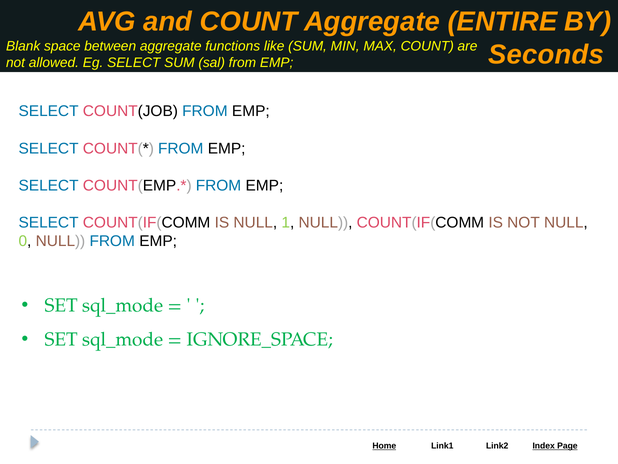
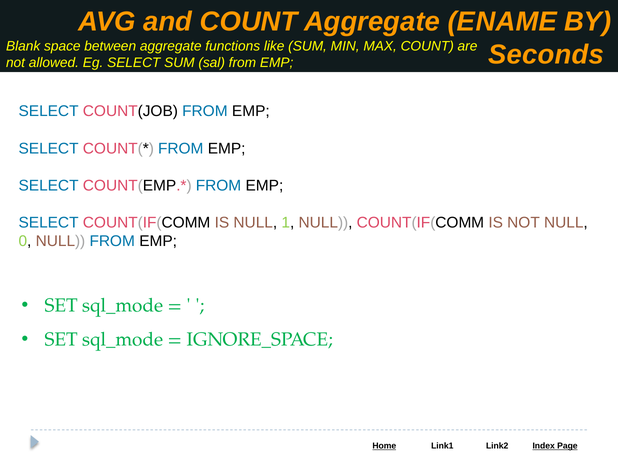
ENTIRE: ENTIRE -> ENAME (502, 21)
